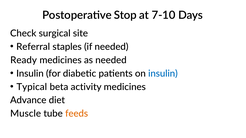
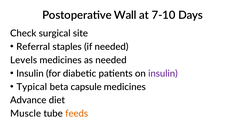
Stop: Stop -> Wall (125, 15)
Ready: Ready -> Levels (24, 60)
insulin colour: blue -> purple (163, 74)
activity: activity -> capsule (86, 87)
